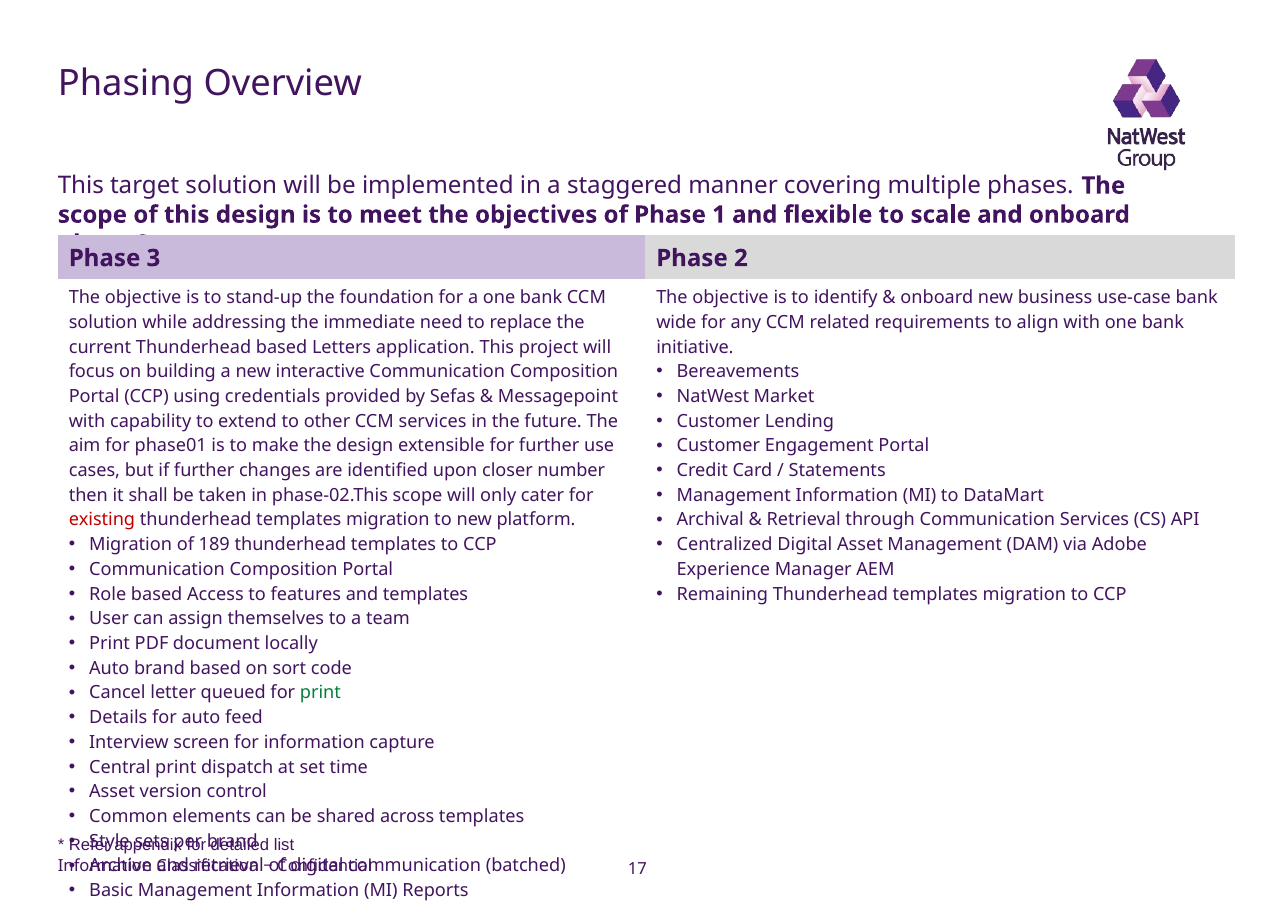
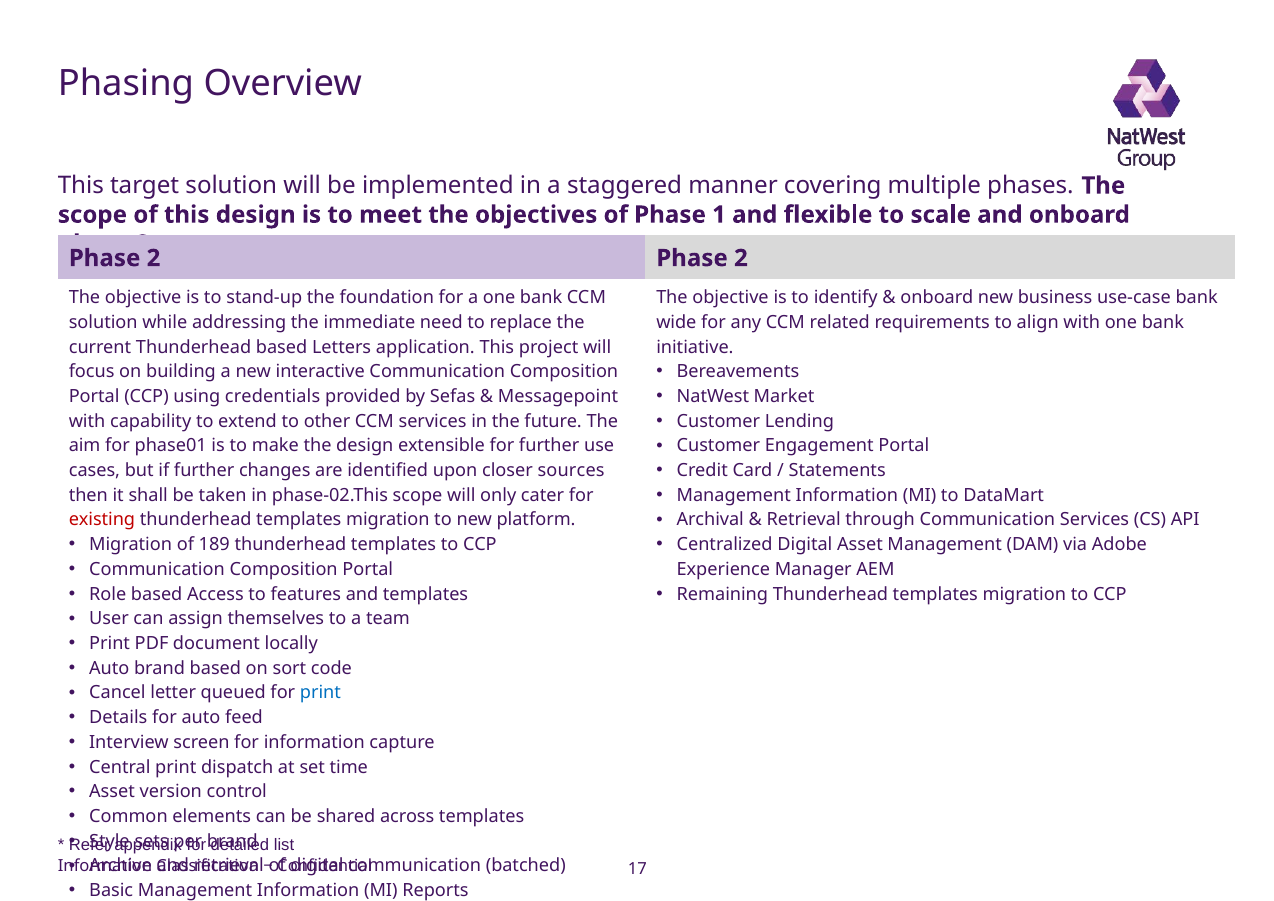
3: 3 -> 2 (153, 258)
number: number -> sources (571, 471)
print colour: green -> blue (320, 693)
